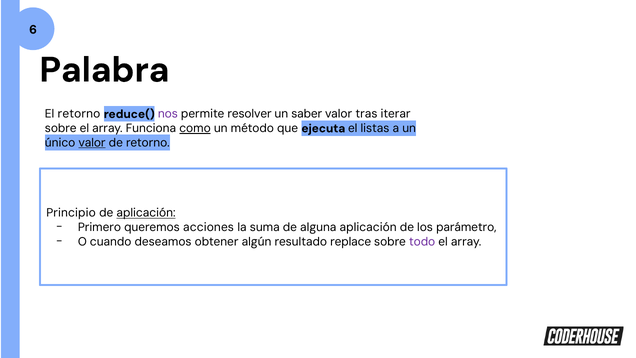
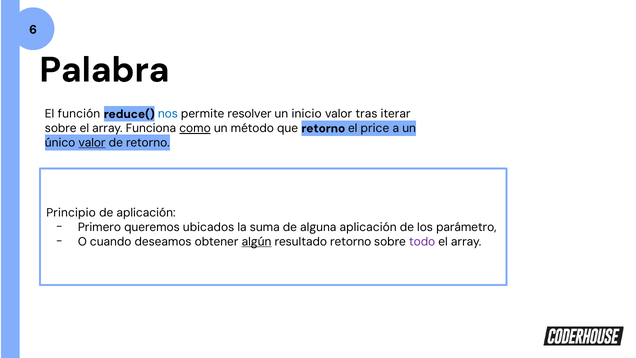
El retorno: retorno -> función (79, 114)
nos colour: purple -> blue (168, 114)
saber: saber -> inicio (307, 114)
que ejecuta: ejecuta -> retorno (323, 128)
listas: listas -> price (375, 128)
aplicación underline: present -> none (146, 213)
acciones: acciones -> ubicados (209, 227)
algún underline: none -> present (257, 241)
resultado replace: replace -> retorno (351, 241)
